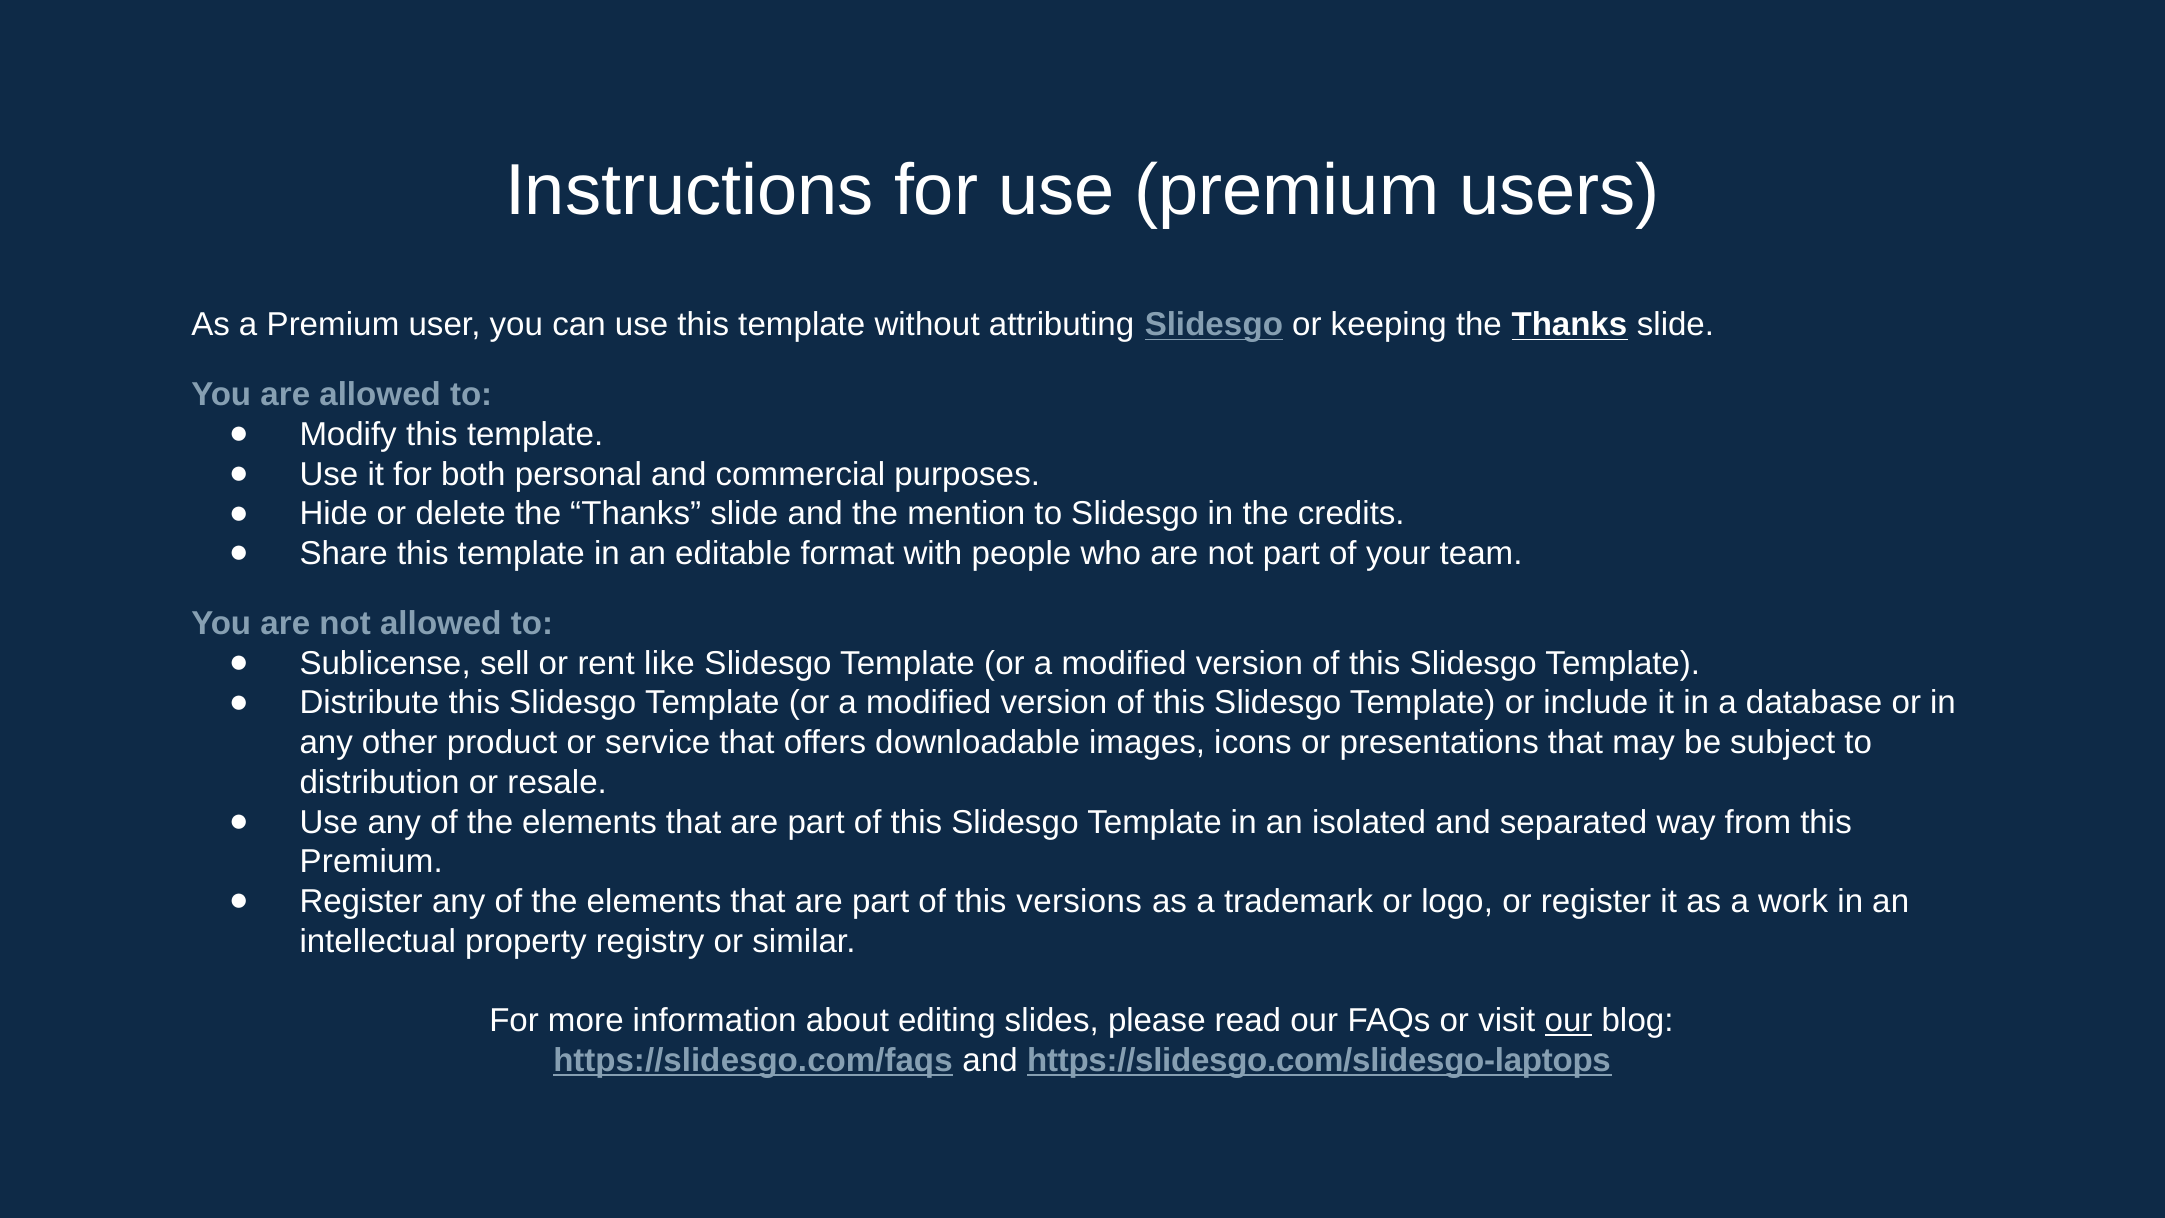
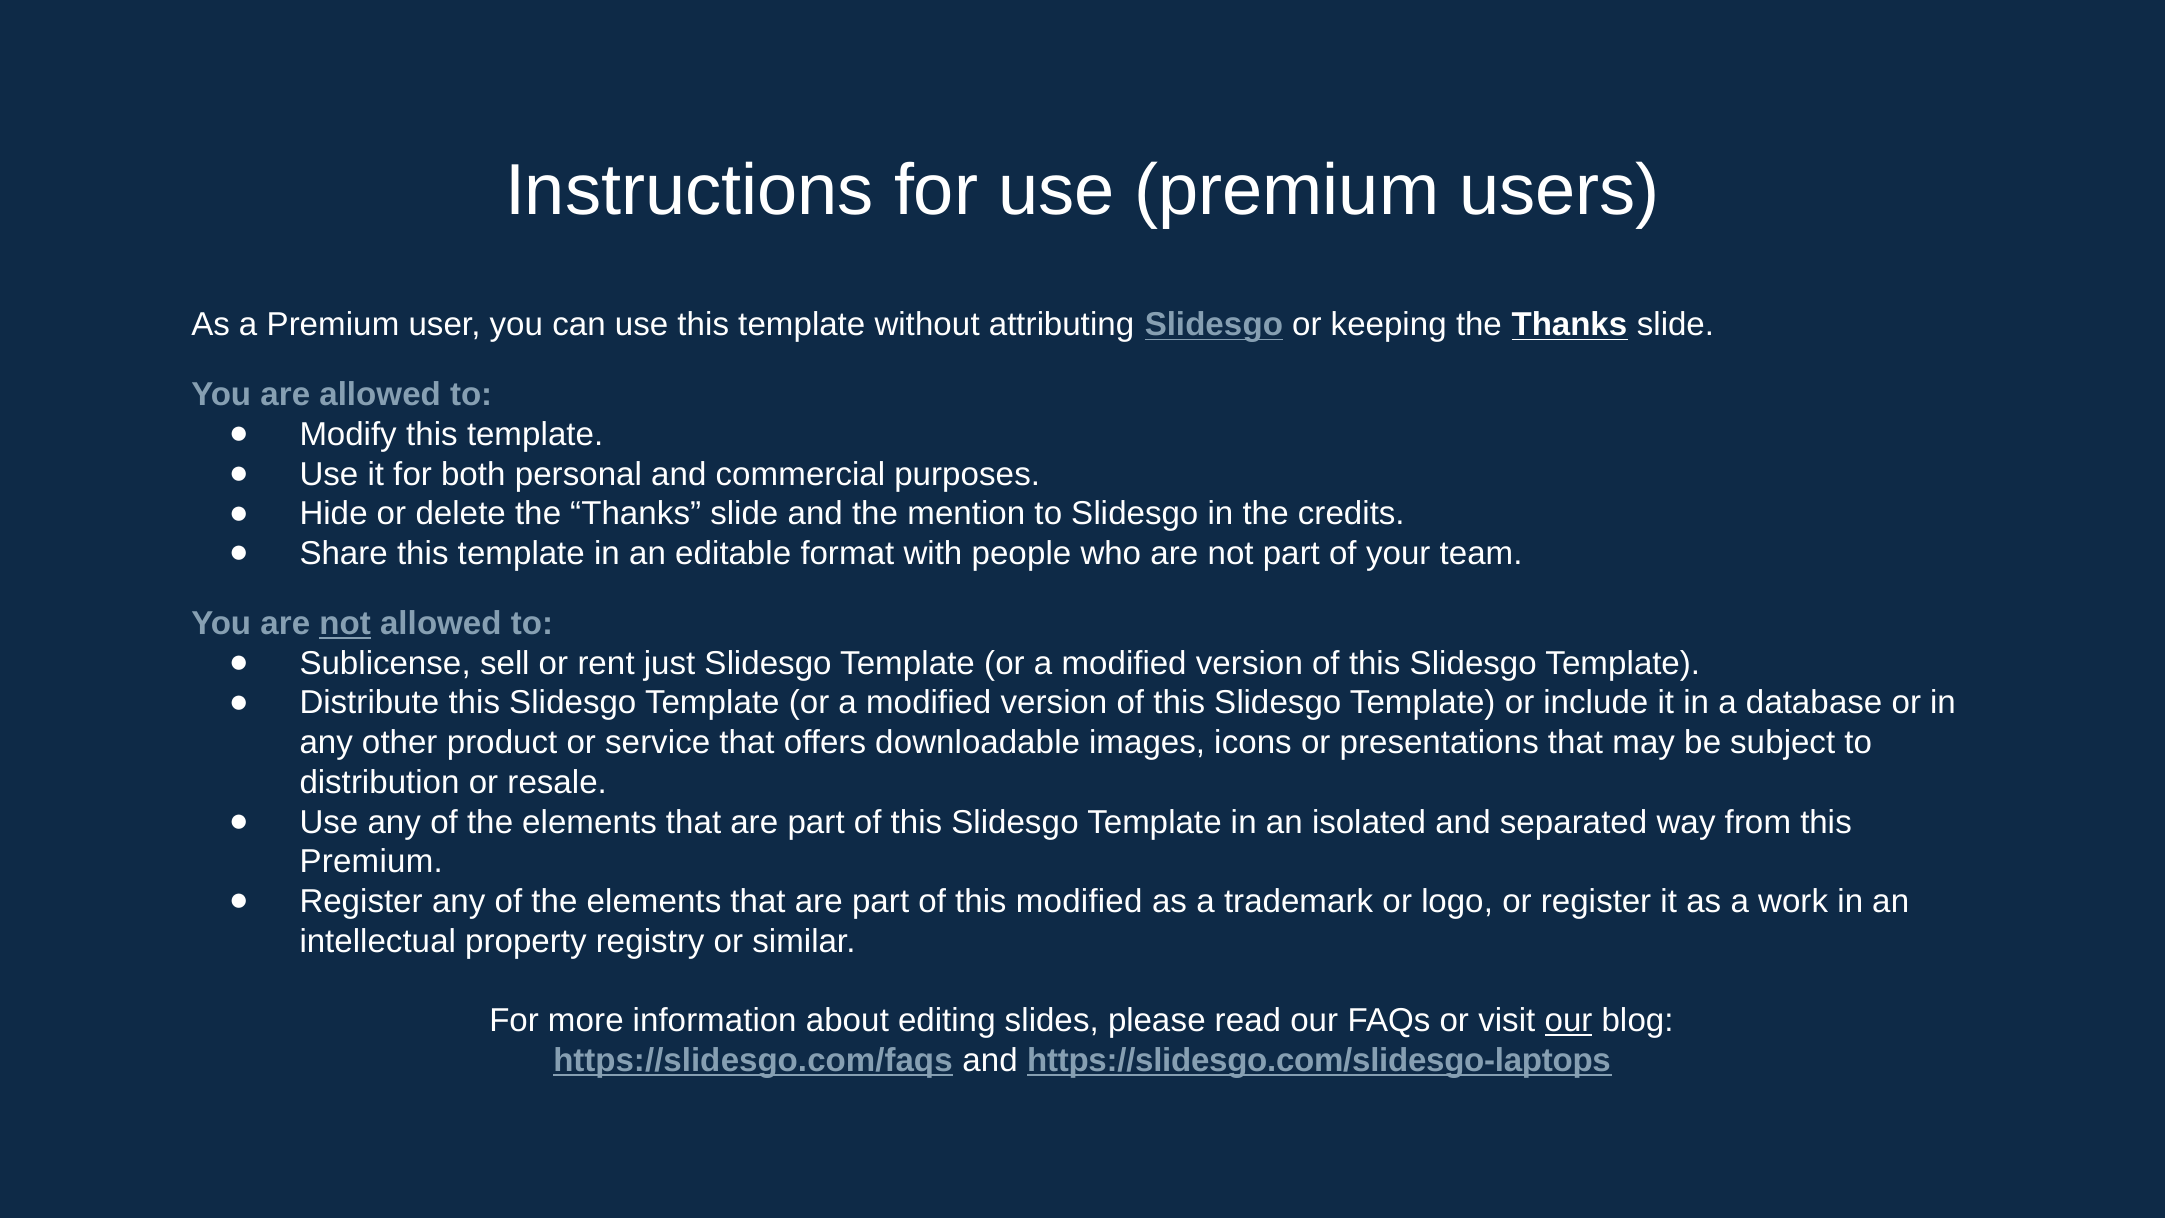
not underline: none -> present (345, 624)
like: like -> just (670, 663)
this versions: versions -> modified (1079, 902)
